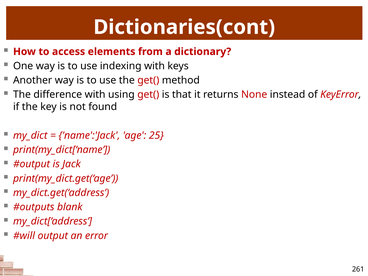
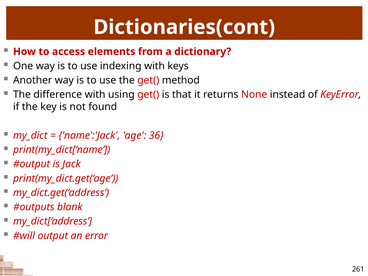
25: 25 -> 36 (156, 135)
